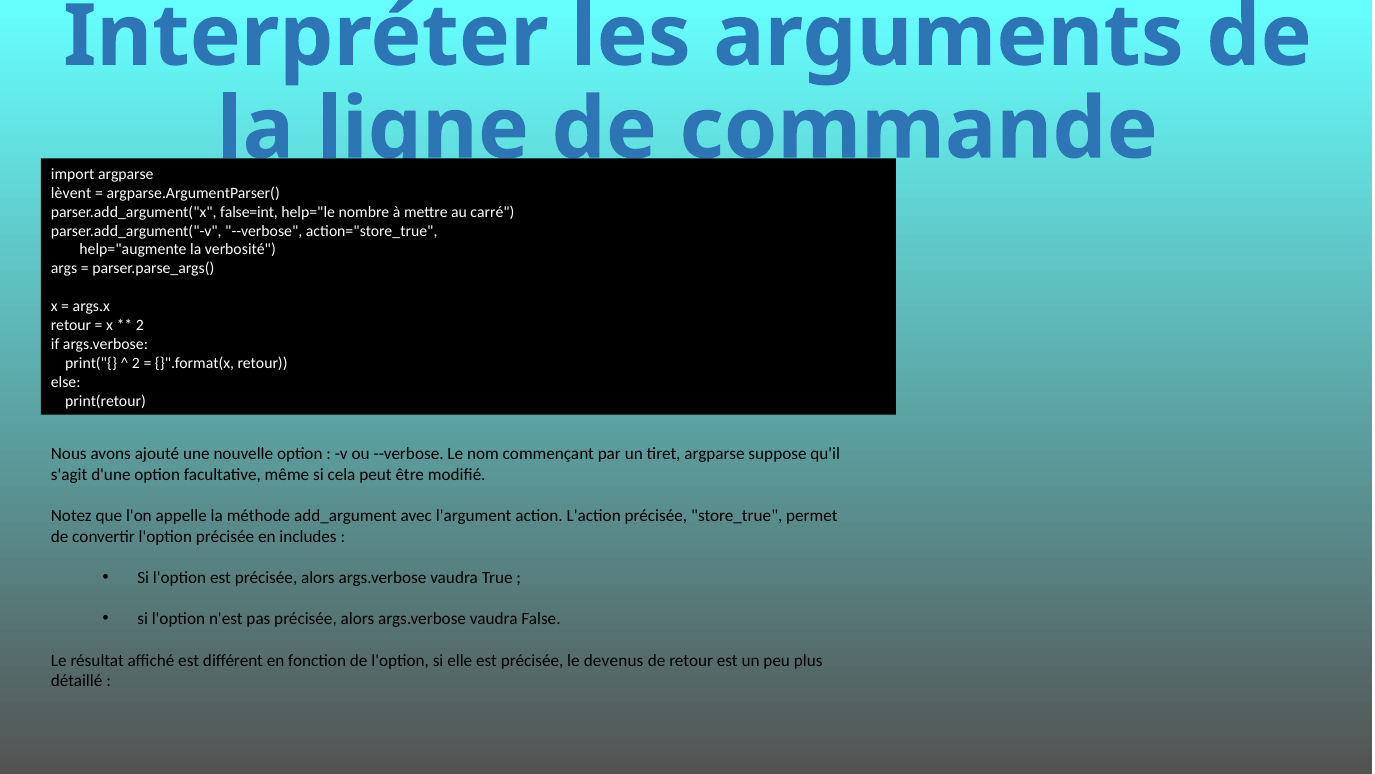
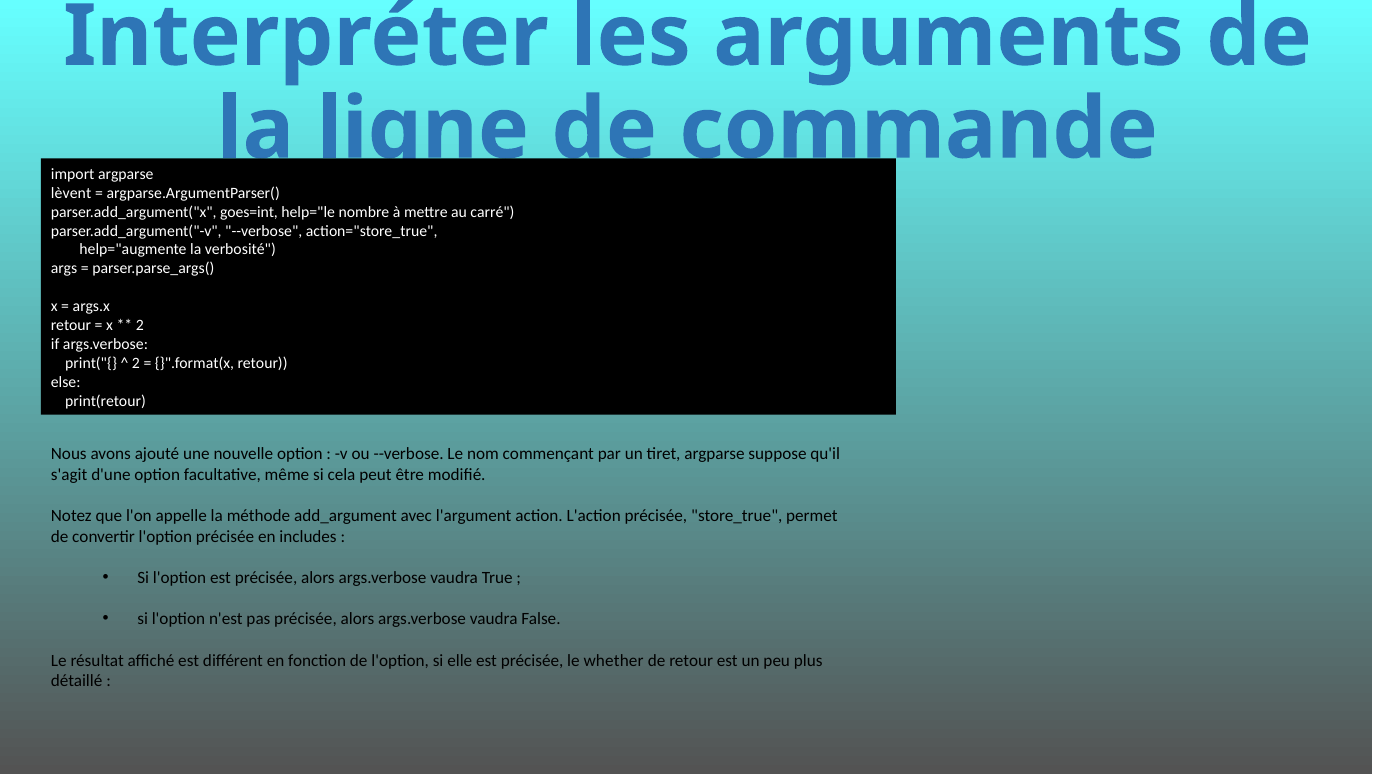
false=int: false=int -> goes=int (249, 212)
devenus: devenus -> whether (614, 660)
